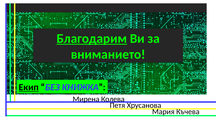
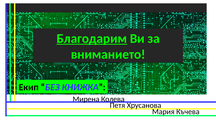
Екип underline: present -> none (29, 87)
